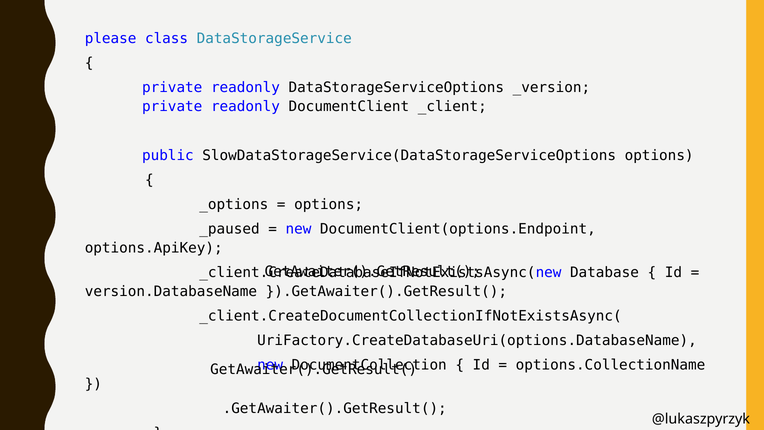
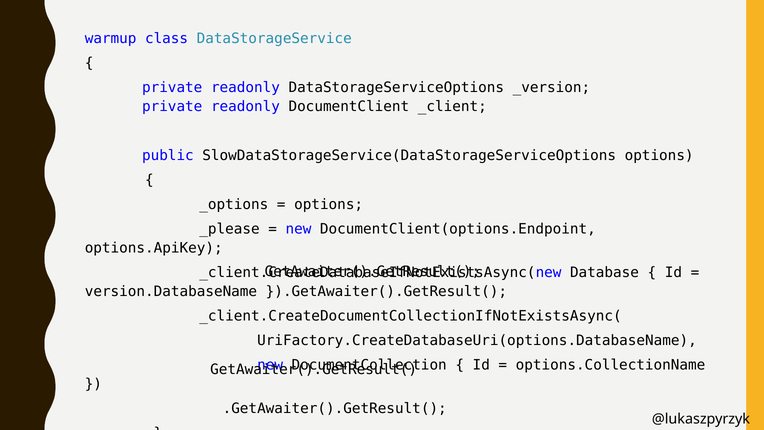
please: please -> warmup (111, 39)
_paused: _paused -> _please (230, 229)
